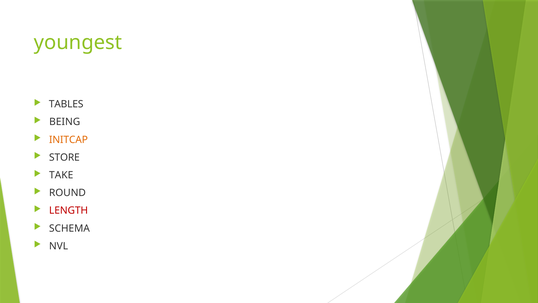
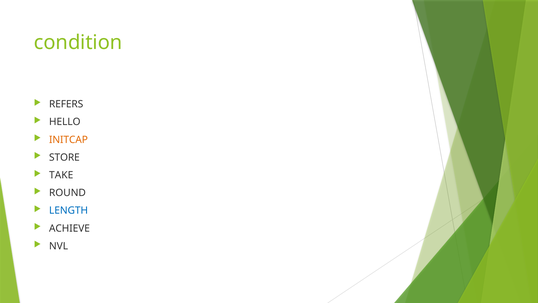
youngest: youngest -> condition (78, 42)
TABLES: TABLES -> REFERS (66, 104)
BEING: BEING -> HELLO (65, 122)
LENGTH colour: red -> blue (69, 210)
SCHEMA: SCHEMA -> ACHIEVE (69, 228)
